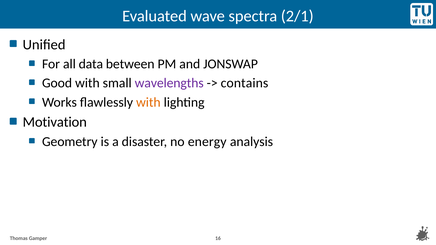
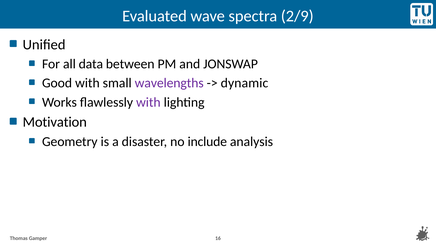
2/1: 2/1 -> 2/9 (297, 16)
contains: contains -> dynamic (244, 83)
with colour: orange -> purple (148, 102)
energy: energy -> include (207, 142)
